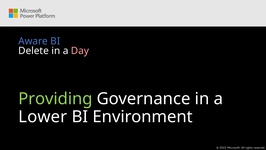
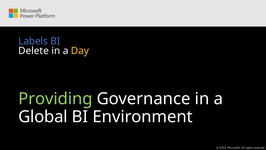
Aware: Aware -> Labels (33, 41)
Day colour: pink -> yellow (80, 51)
Lower: Lower -> Global (43, 117)
